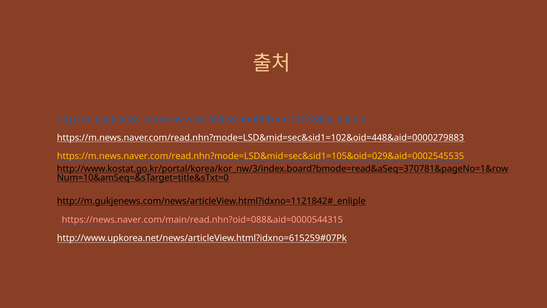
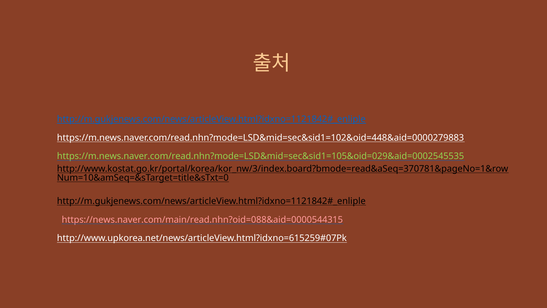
https://m.news.naver.com/read.nhn?mode=LSD&mid=sec&sid1=105&oid=029&aid=0002545535 colour: yellow -> light green (261, 156)
